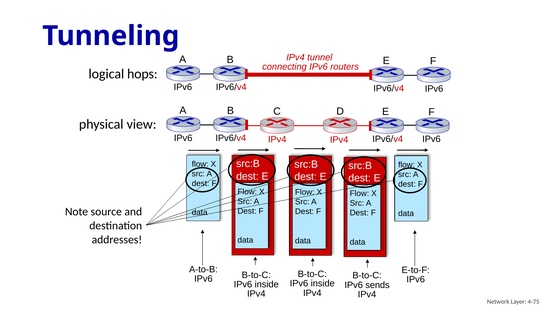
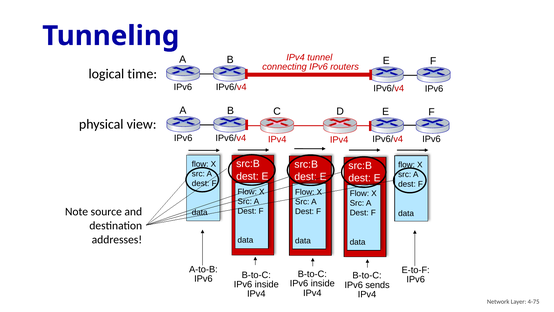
hops: hops -> time (142, 74)
